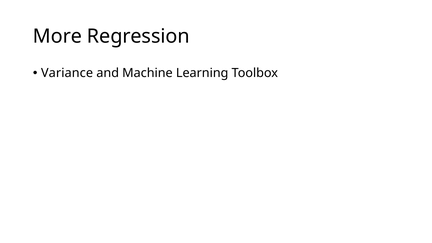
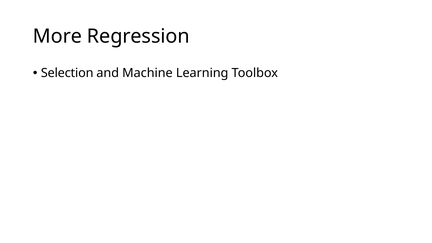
Variance: Variance -> Selection (67, 73)
